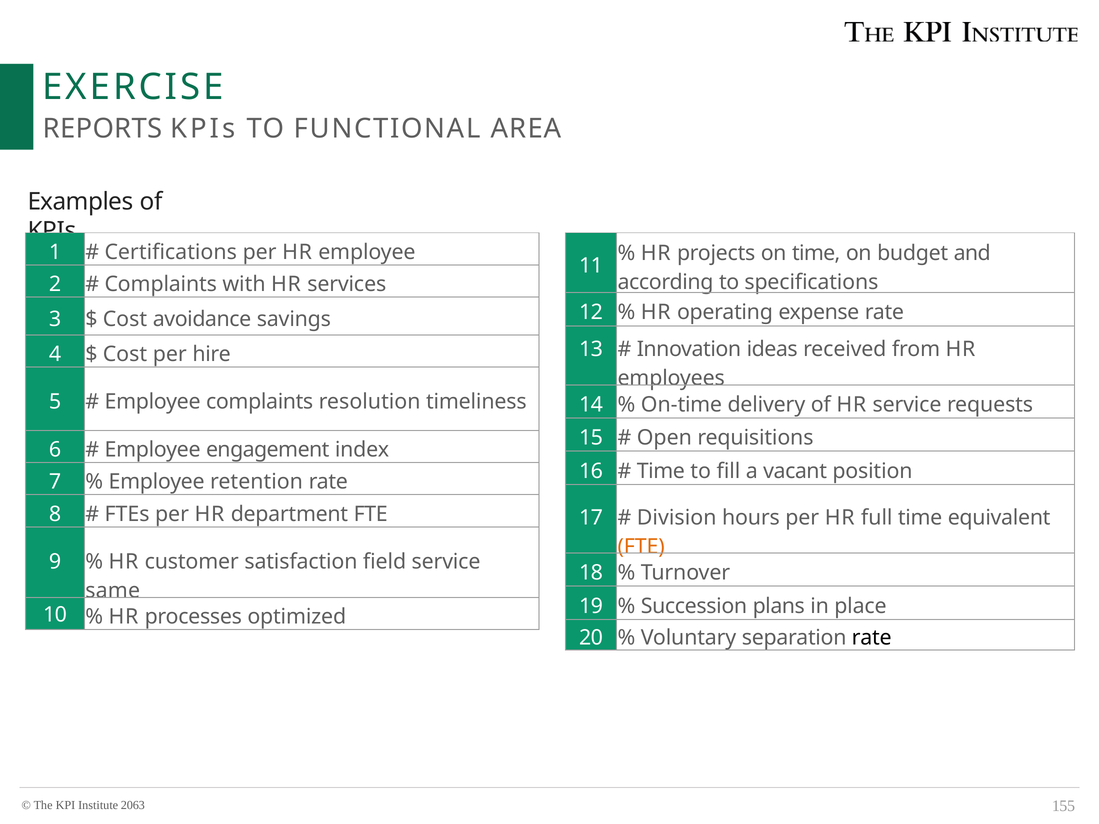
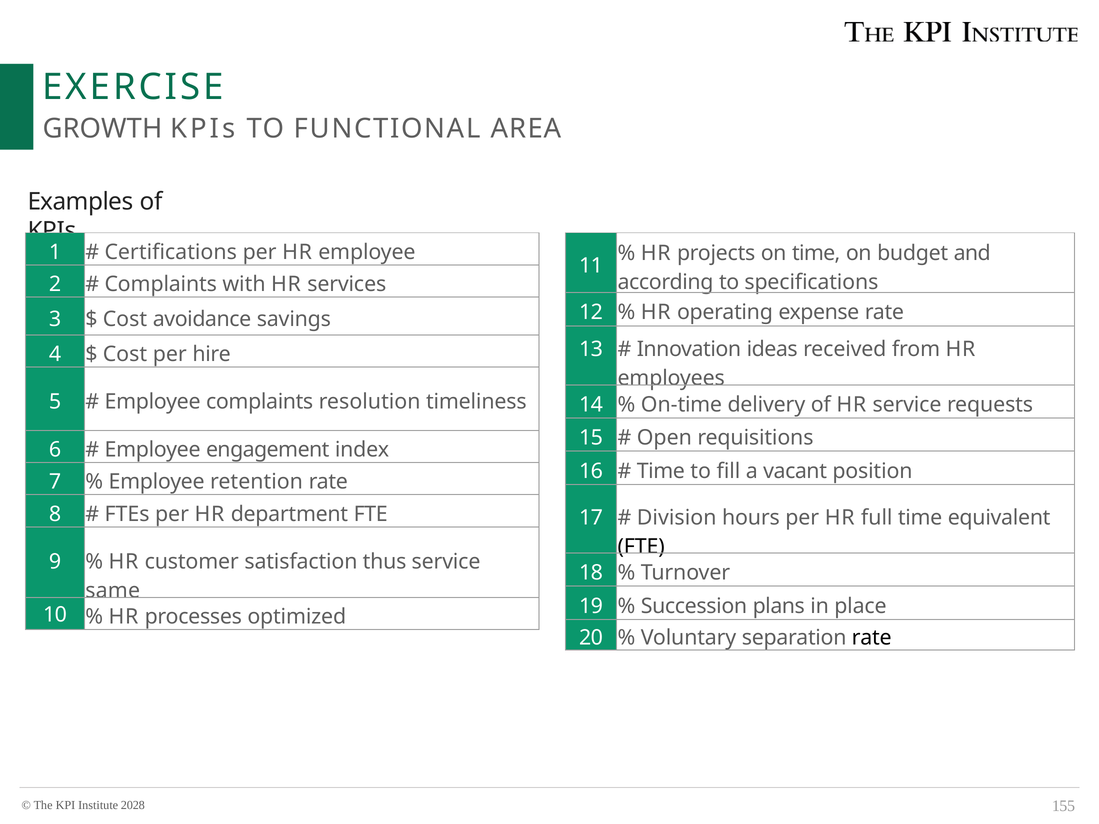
REPORTS: REPORTS -> GROWTH (103, 129)
FTE colour: orange -> black (641, 547)
field: field -> thus (385, 562)
2063: 2063 -> 2028 (133, 806)
